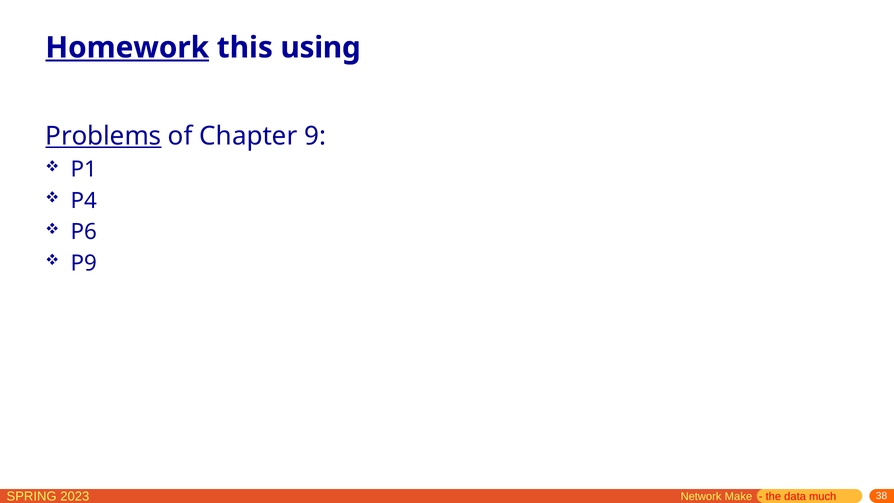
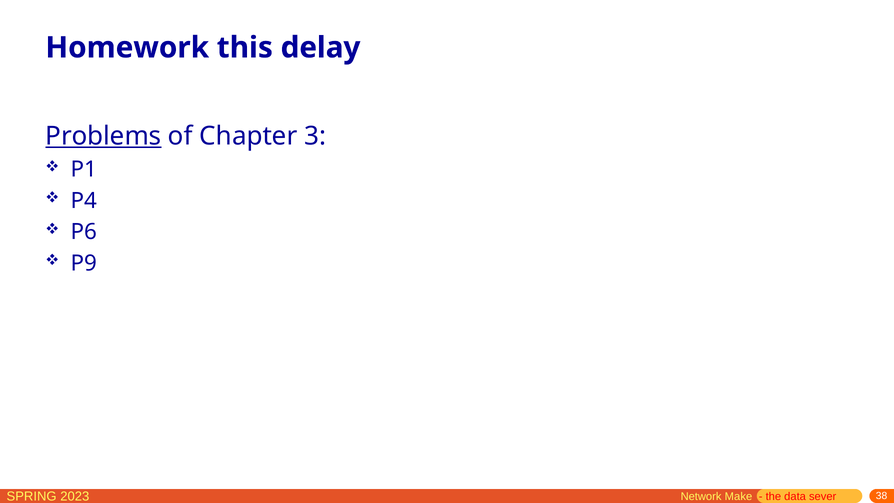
Homework underline: present -> none (127, 48)
using: using -> delay (321, 48)
9: 9 -> 3 (315, 136)
much: much -> sever (823, 497)
